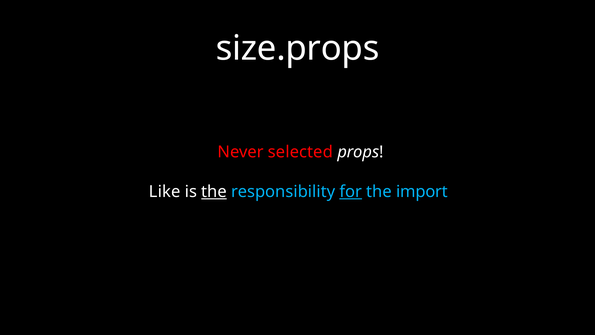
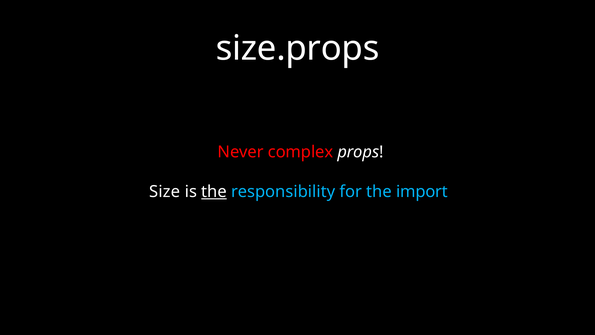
selected: selected -> complex (301, 152)
Like: Like -> Size (165, 192)
for underline: present -> none (351, 192)
